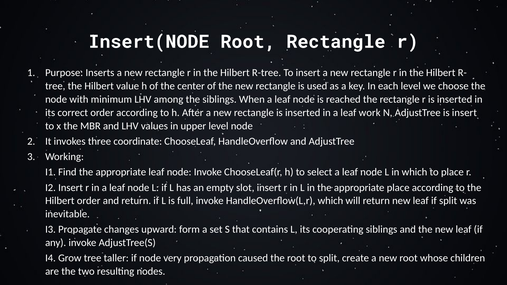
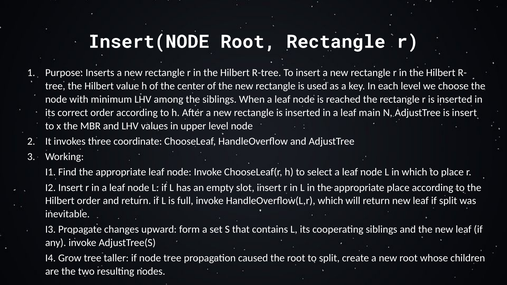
work: work -> main (370, 113)
node very: very -> tree (172, 258)
